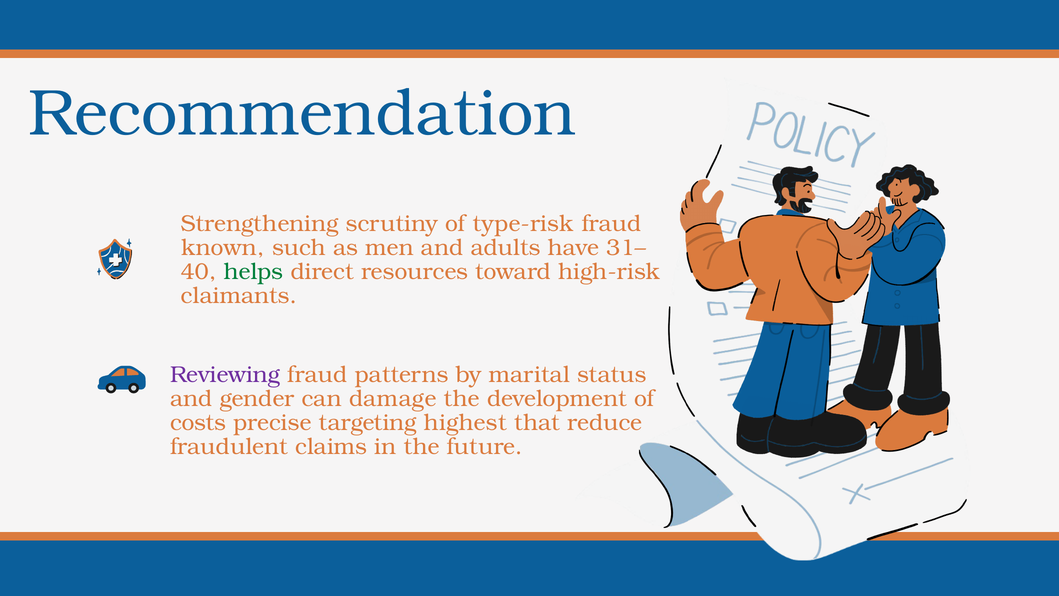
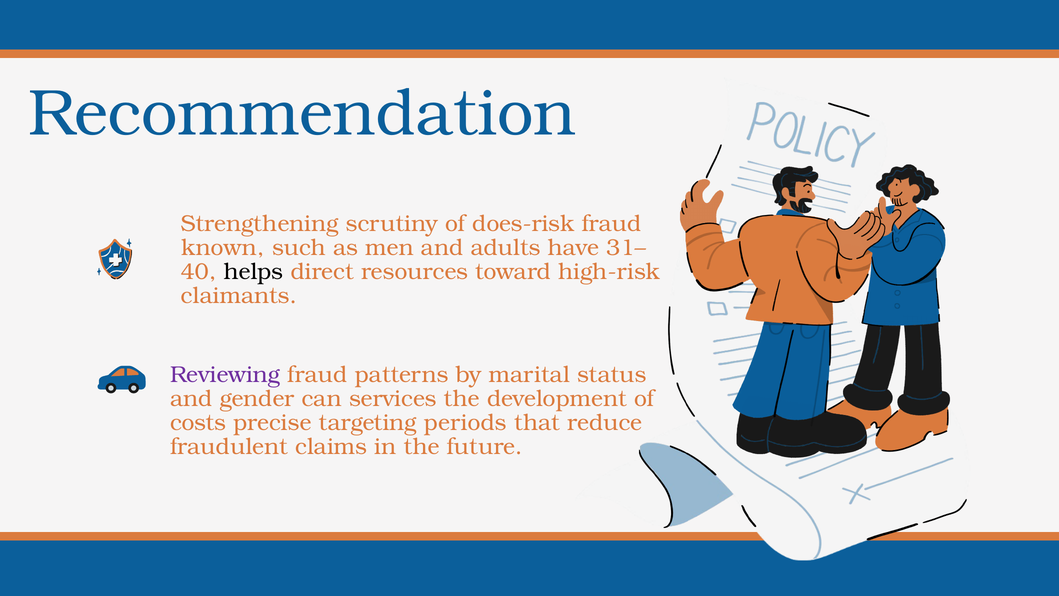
type-risk: type-risk -> does-risk (523, 224)
helps colour: green -> black (254, 271)
damage: damage -> services (393, 399)
highest: highest -> periods (465, 423)
